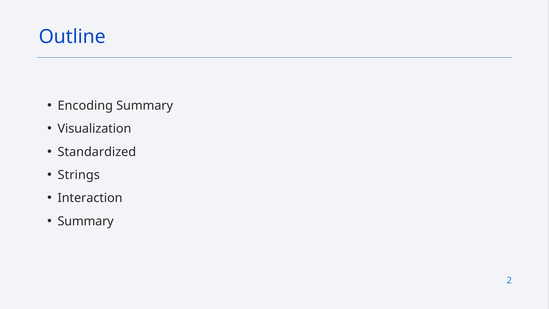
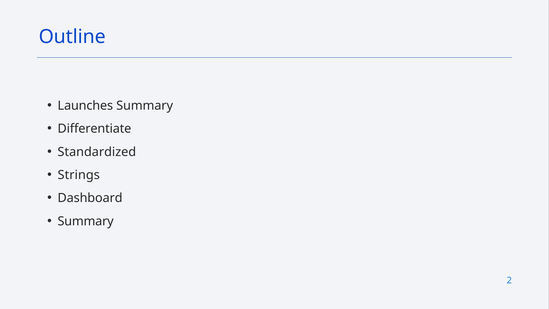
Encoding: Encoding -> Launches (85, 106)
Visualization: Visualization -> Differentiate (94, 129)
Interaction: Interaction -> Dashboard (90, 198)
